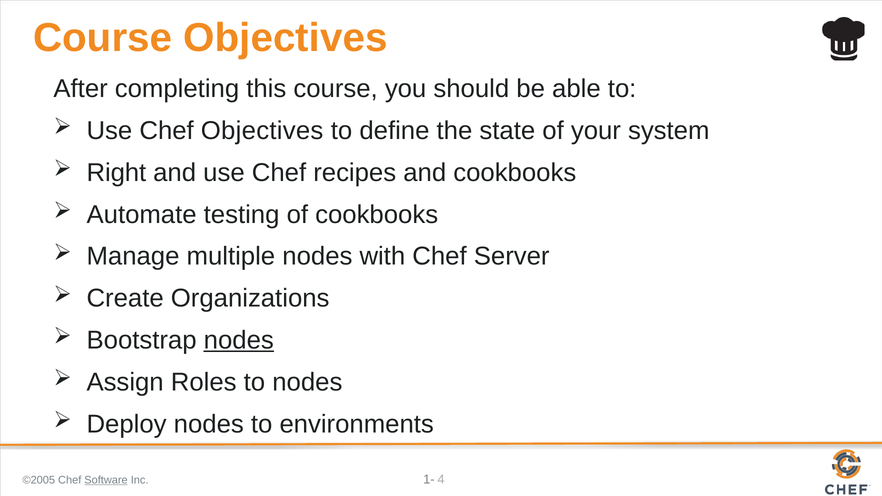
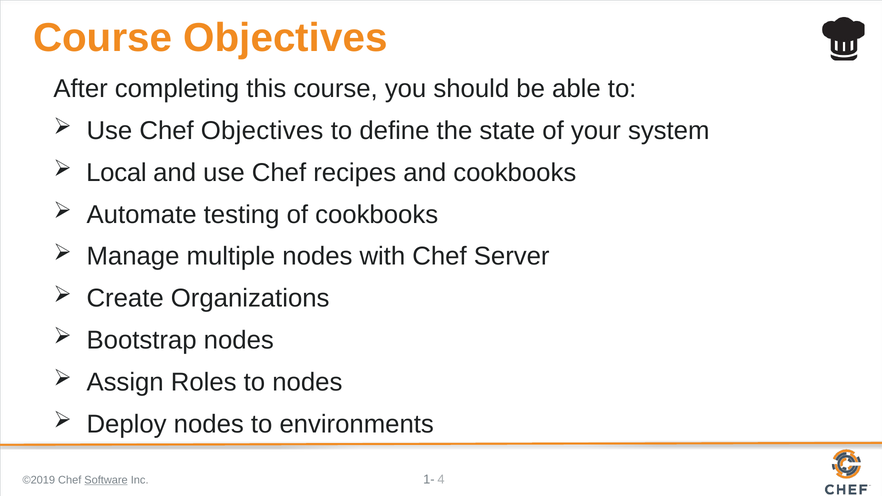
Right: Right -> Local (116, 173)
nodes underline: present -> none (239, 340)
©2005: ©2005 -> ©2019 (39, 480)
